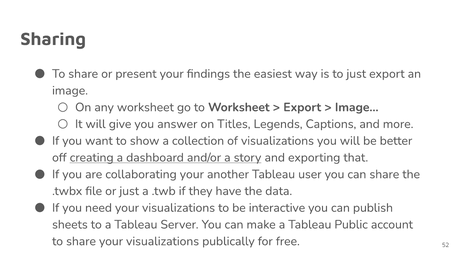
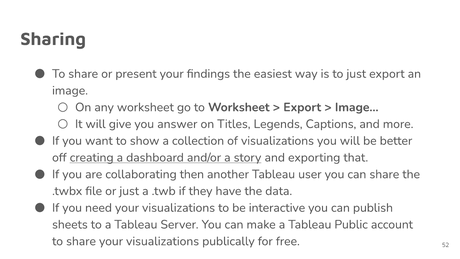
collaborating your: your -> then (192, 174)
